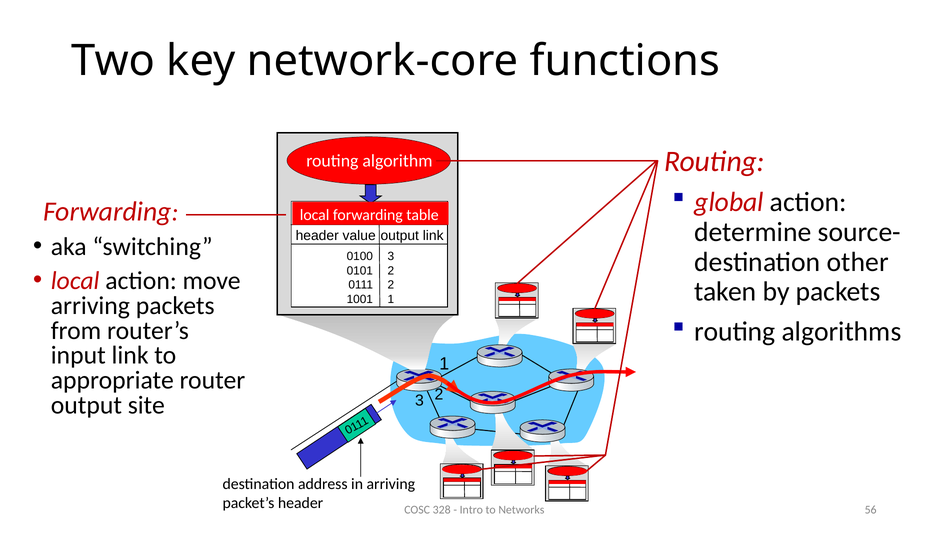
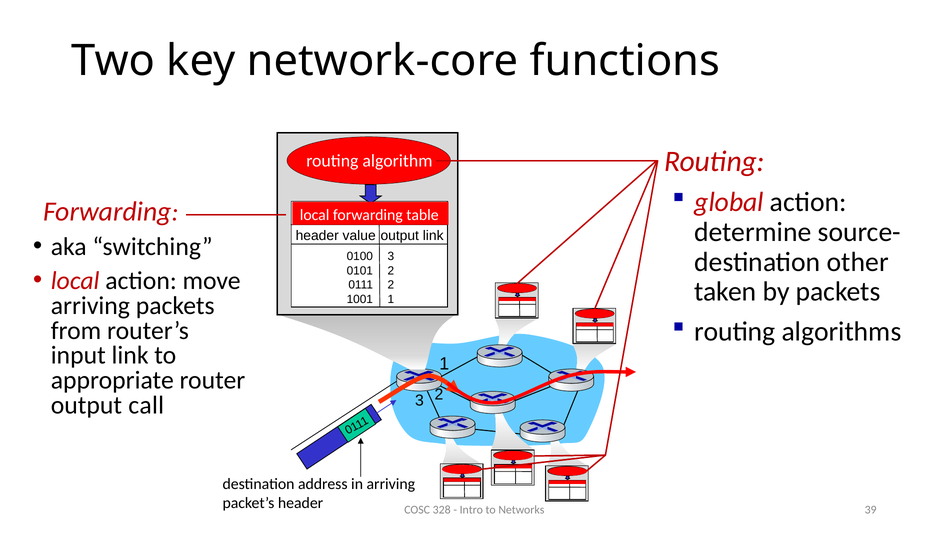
site: site -> call (146, 405)
56: 56 -> 39 (871, 510)
